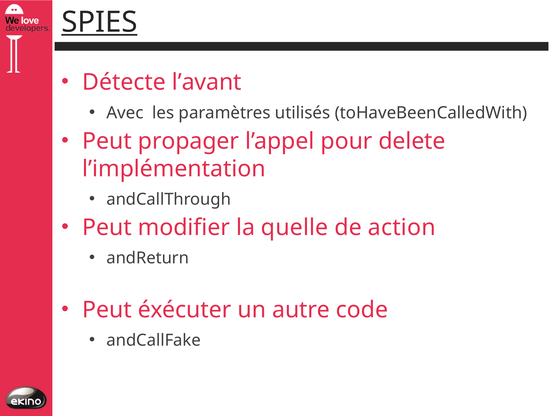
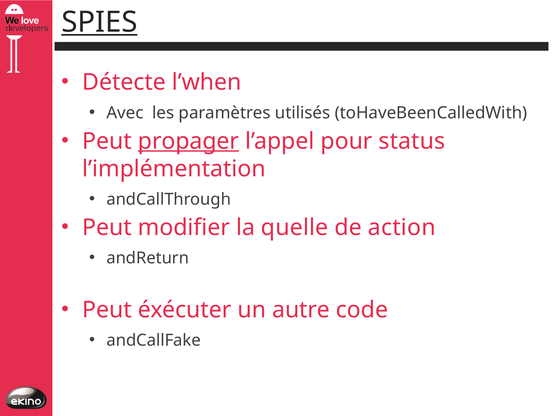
l’avant: l’avant -> l’when (207, 82)
propager underline: none -> present (189, 141)
delete: delete -> status (412, 141)
